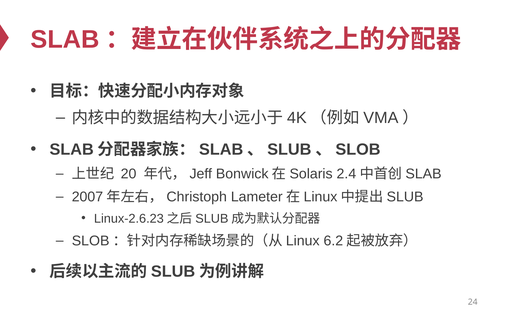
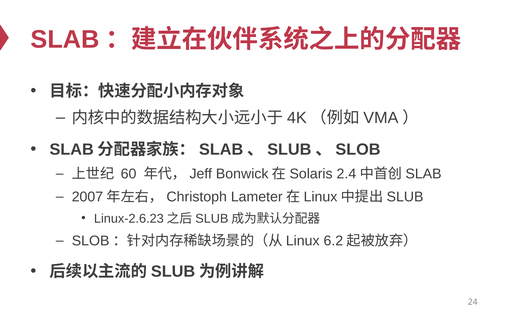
20: 20 -> 60 (129, 174)
